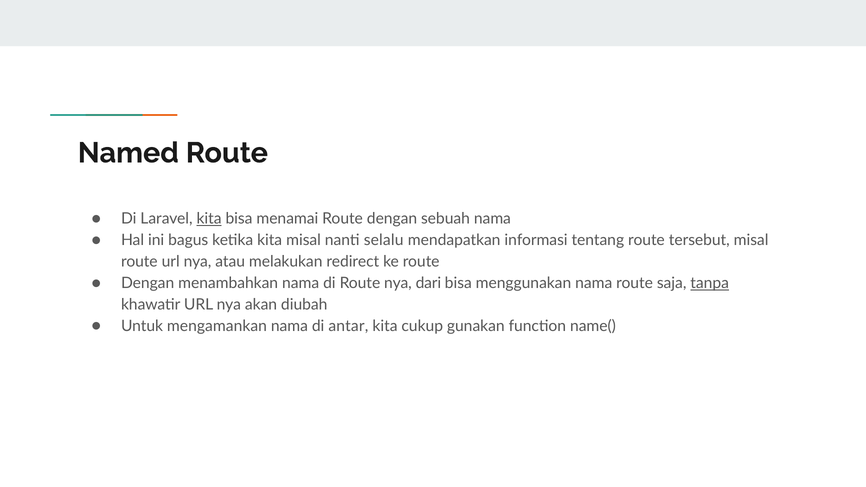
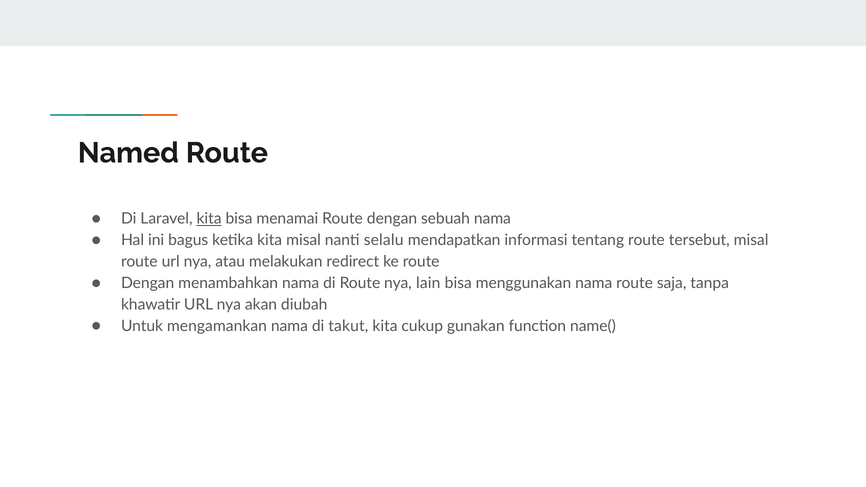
dari: dari -> lain (428, 283)
tanpa underline: present -> none (710, 283)
antar: antar -> takut (348, 326)
